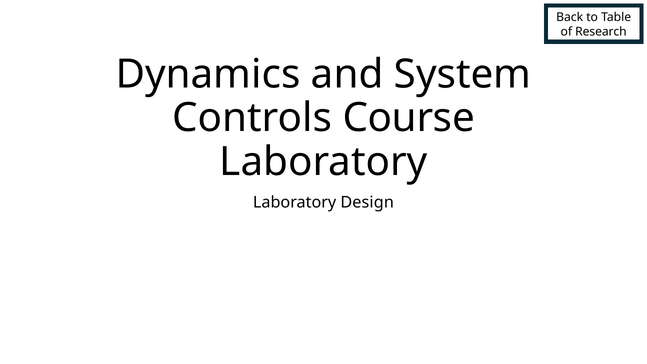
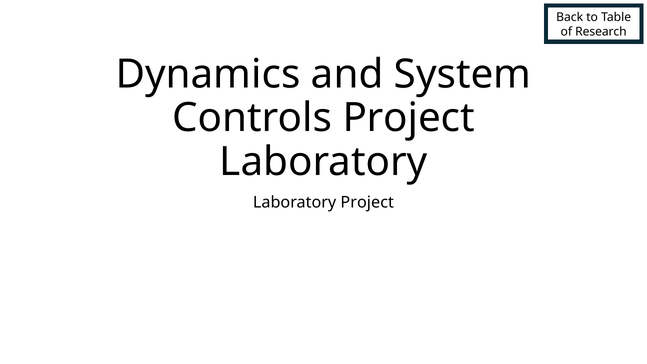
Controls Course: Course -> Project (409, 118)
Laboratory Design: Design -> Project (367, 202)
